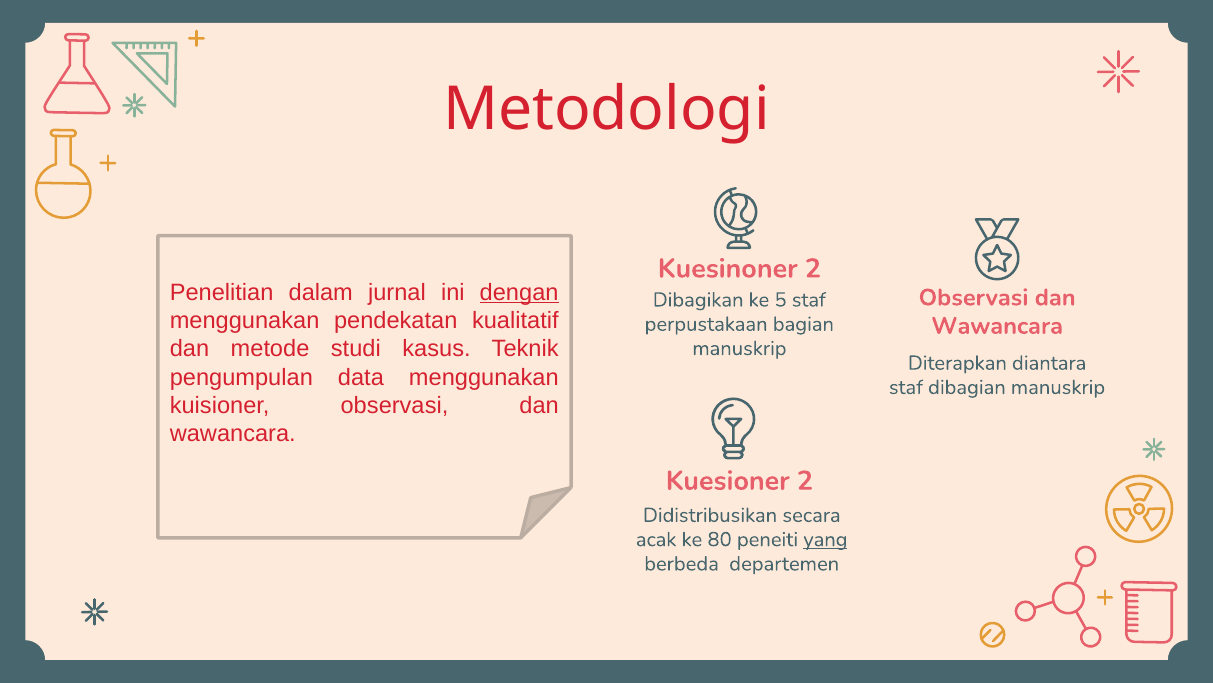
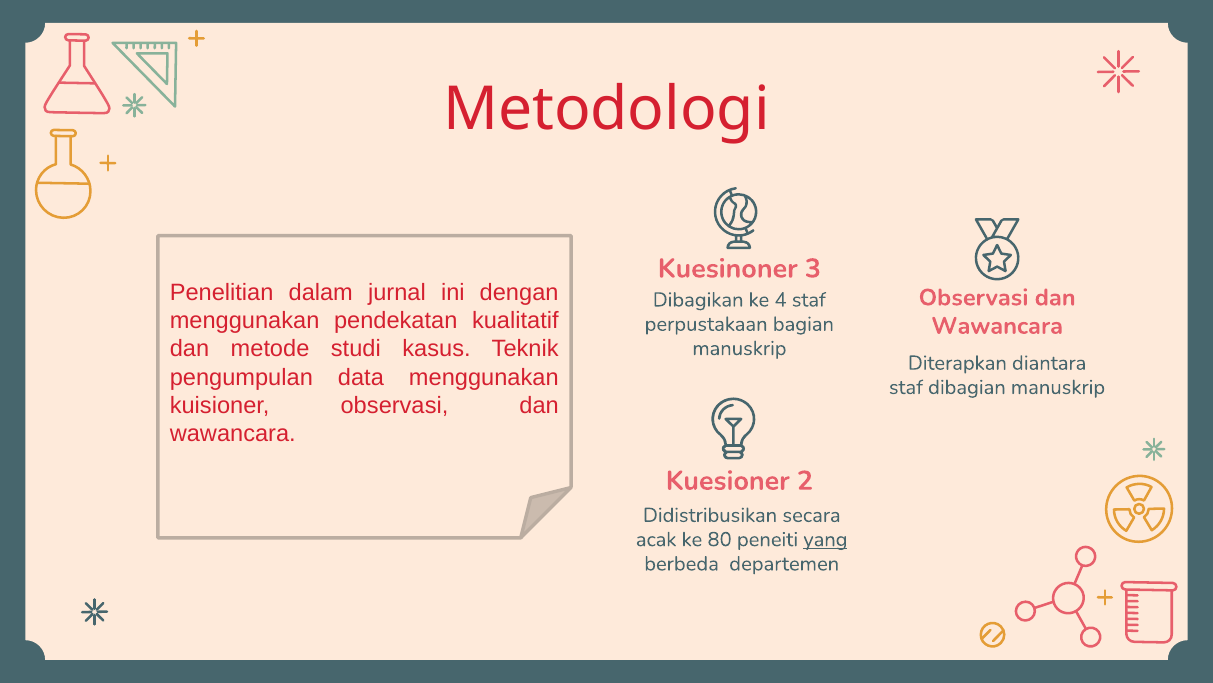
Kuesinoner 2: 2 -> 3 (813, 268)
dengan underline: present -> none (519, 292)
5: 5 -> 4 (781, 300)
